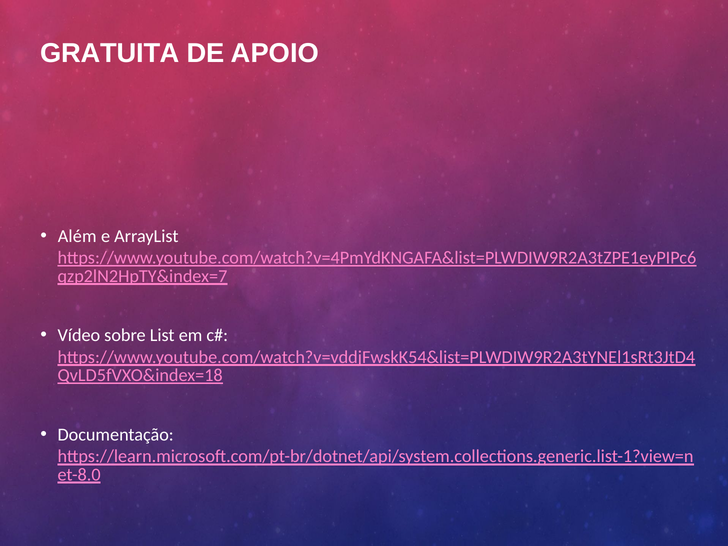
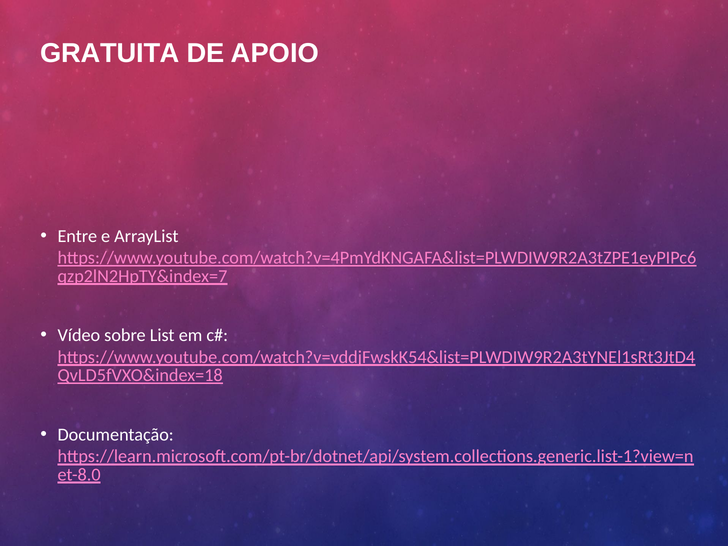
Além: Além -> Entre (77, 236)
